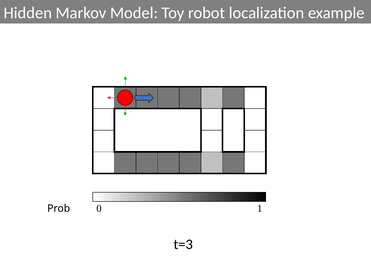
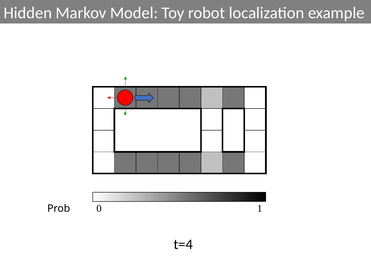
t=3: t=3 -> t=4 (183, 244)
